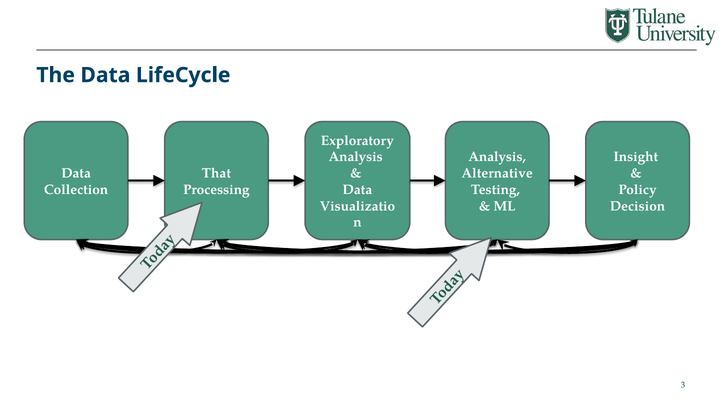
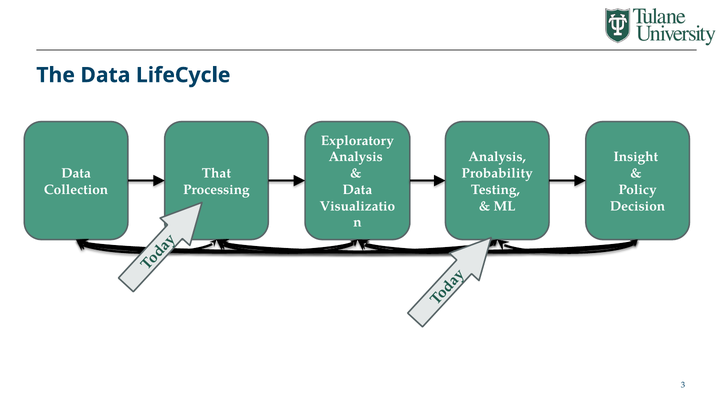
Alternative: Alternative -> Probability (497, 173)
